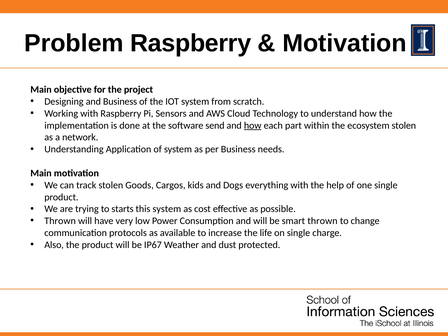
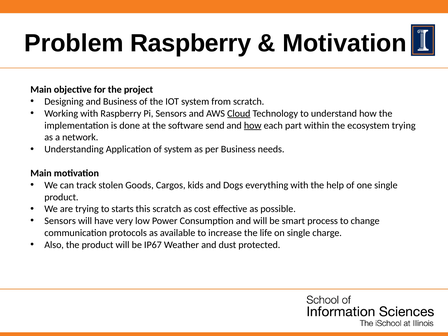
Cloud underline: none -> present (239, 113)
ecosystem stolen: stolen -> trying (404, 125)
this system: system -> scratch (167, 209)
Thrown: Thrown -> Sensors (60, 221)
smart thrown: thrown -> process (323, 221)
